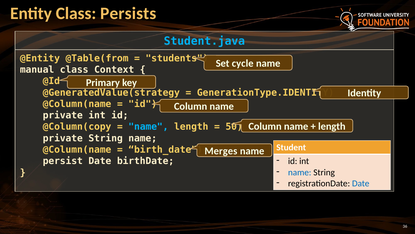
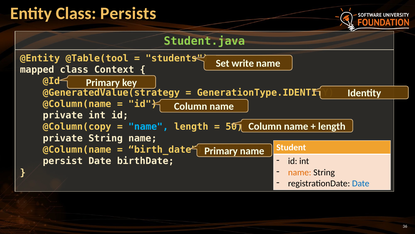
Student.java colour: light blue -> light green (204, 41)
@Table(from: @Table(from -> @Table(tool (97, 58)
cycle: cycle -> write (243, 63)
manual: manual -> mapped (37, 70)
Merges: Merges -> Primary (221, 151)
name colour: blue -> orange (300, 172)
